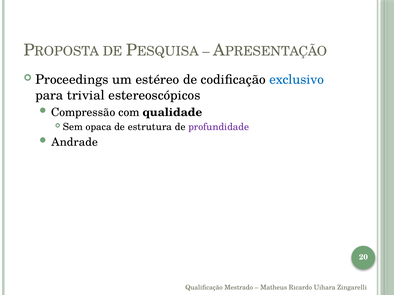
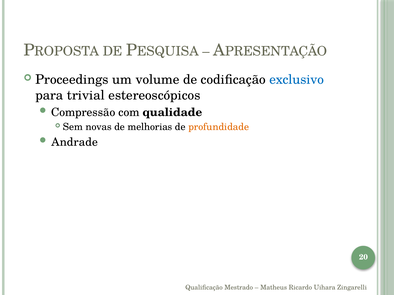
estéreo: estéreo -> volume (157, 80)
opaca: opaca -> novas (99, 127)
estrutura: estrutura -> melhorias (150, 127)
profundidade colour: purple -> orange (219, 127)
